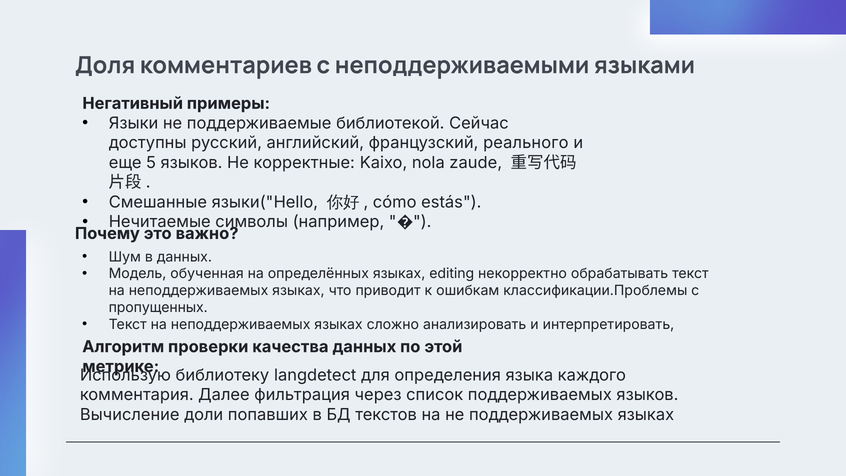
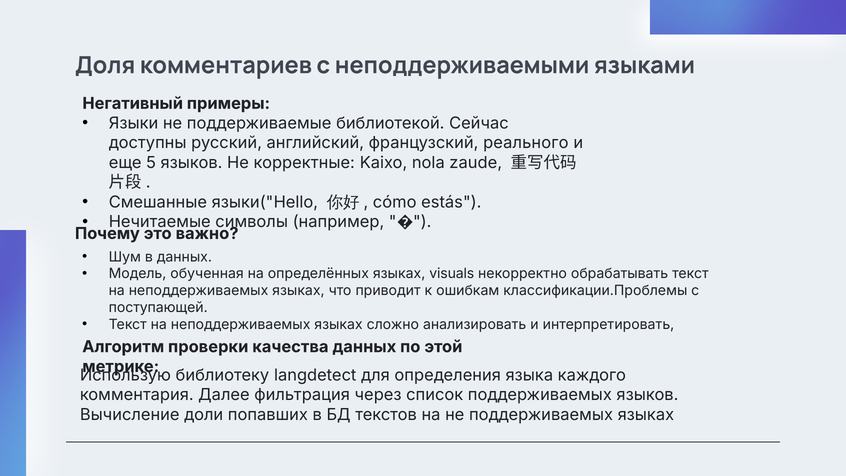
editing: editing -> visuals (452, 274)
пропущенных: пропущенных -> поступающей (158, 308)
